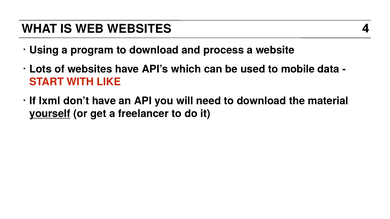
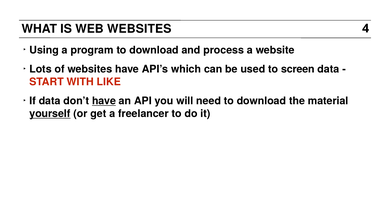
mobile: mobile -> screen (298, 69)
If lxml: lxml -> data (50, 101)
have underline: none -> present (104, 101)
